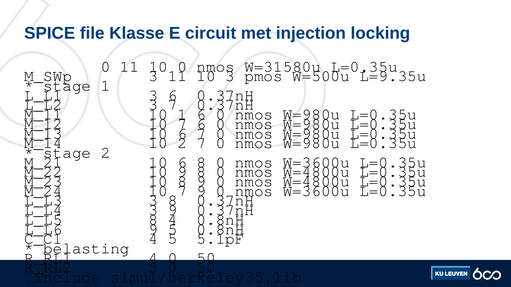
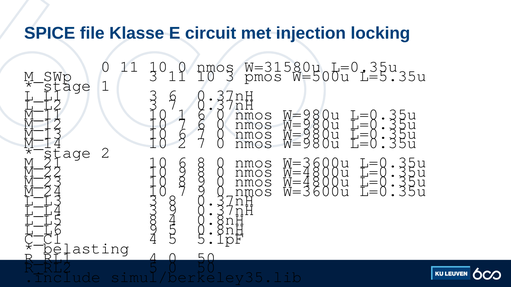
L=9.35u: L=9.35u -> L=5.35u (393, 76)
